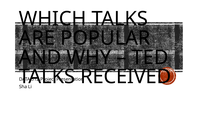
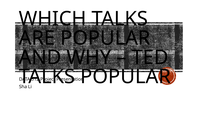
RECEIVED: RECEIVED -> POPULAR (126, 76)
